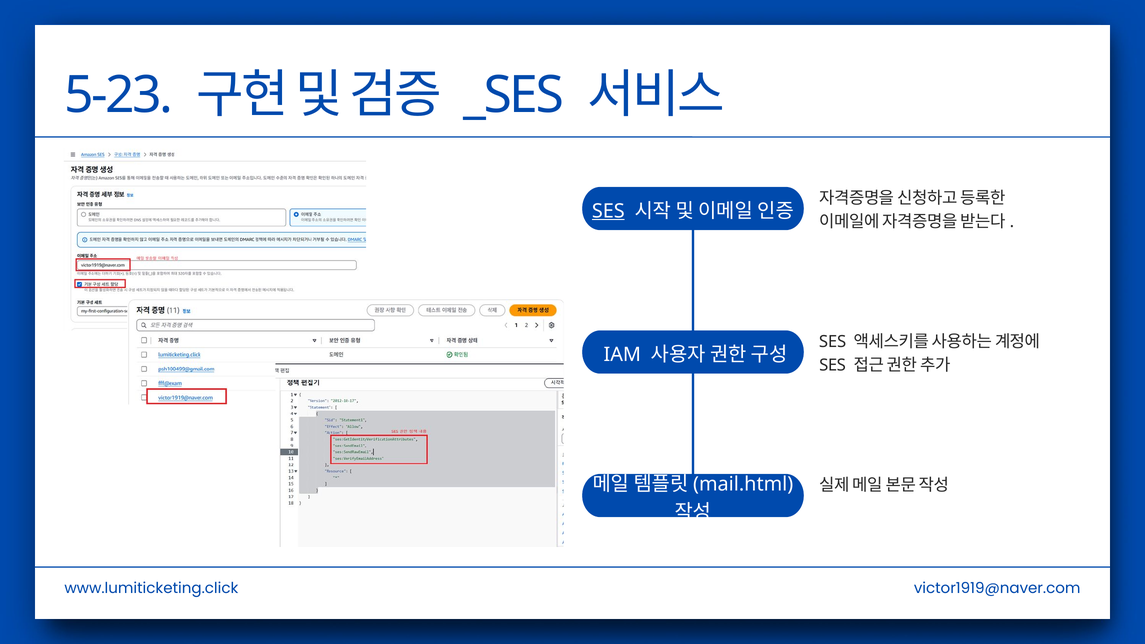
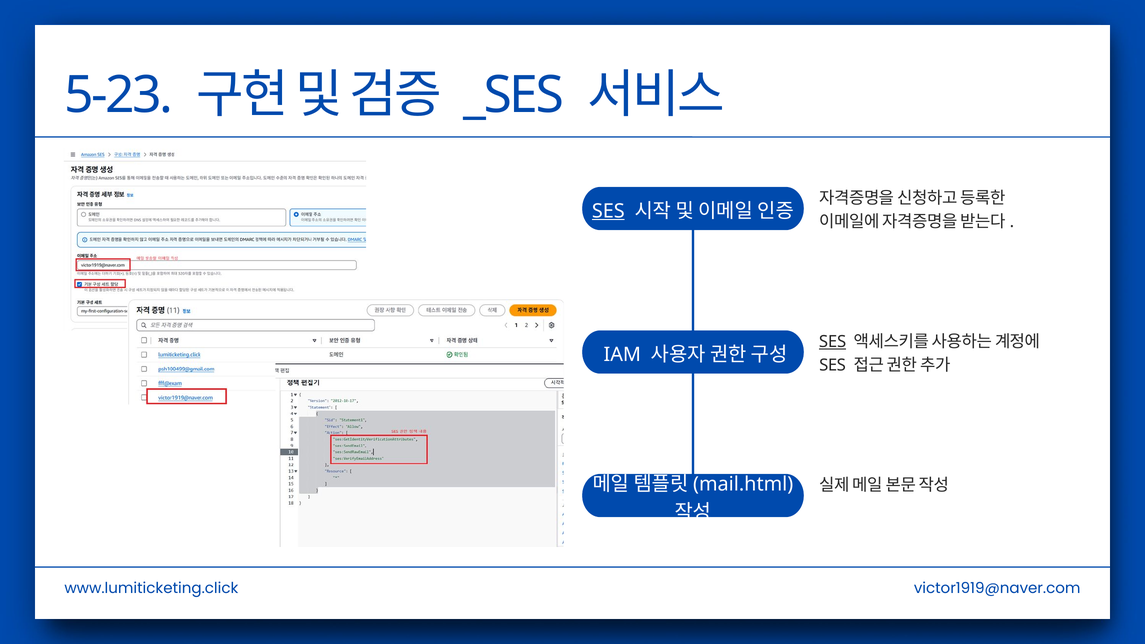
SES underline: none -> present (833, 342)
